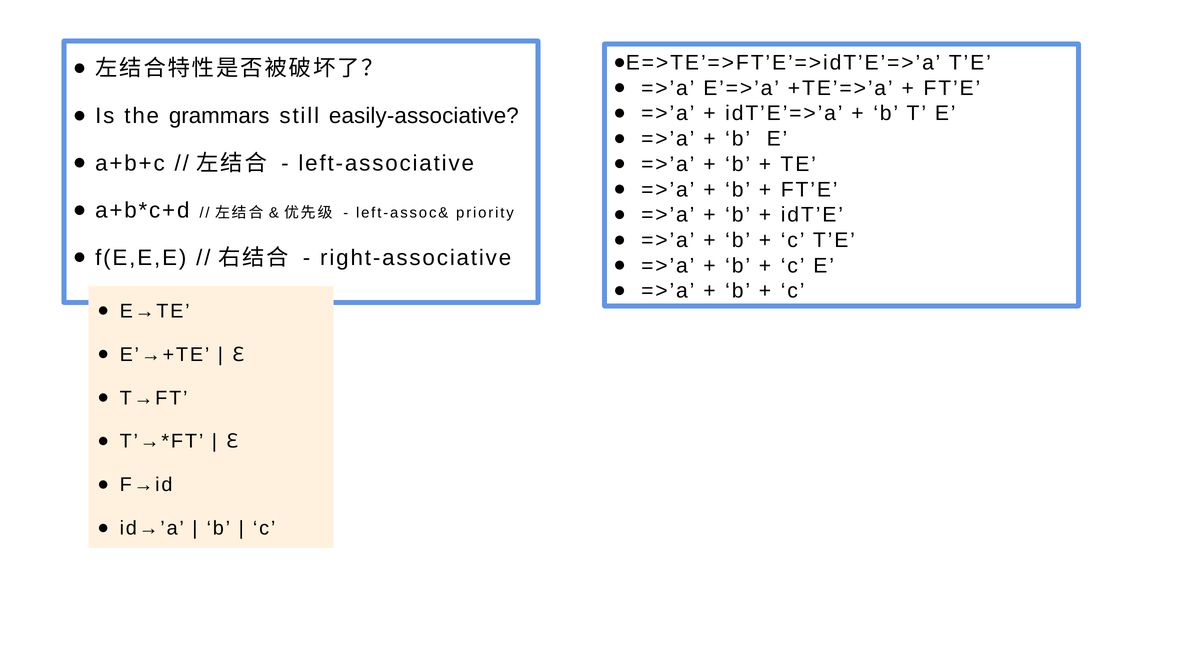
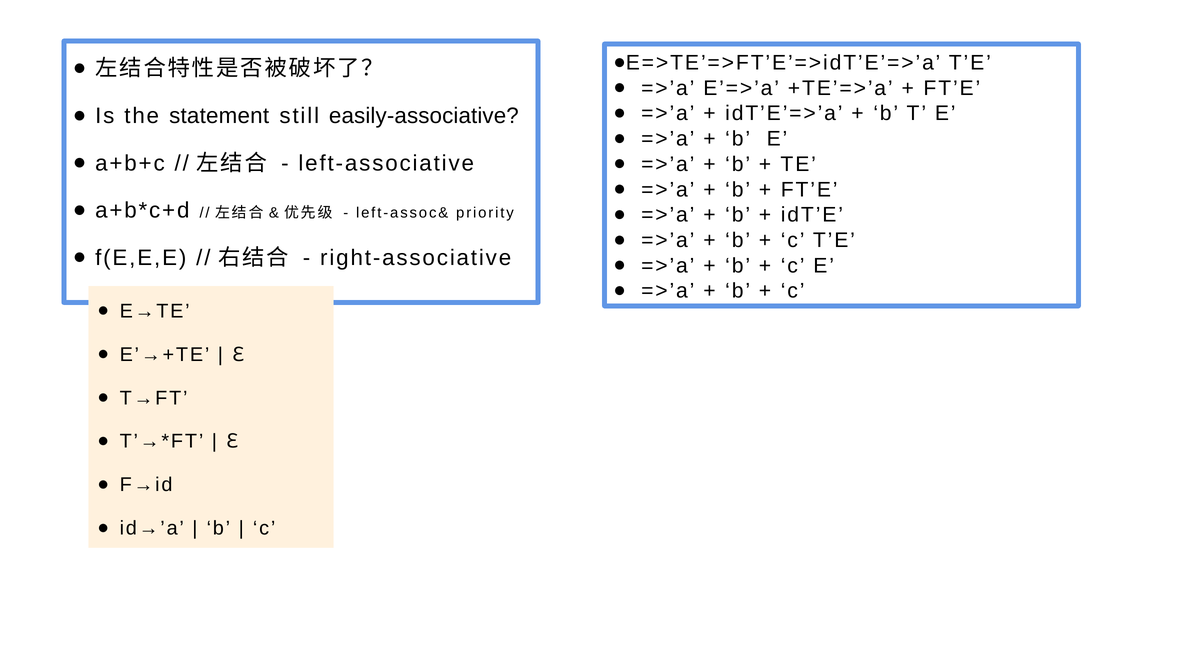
grammars: grammars -> statement (219, 116)
